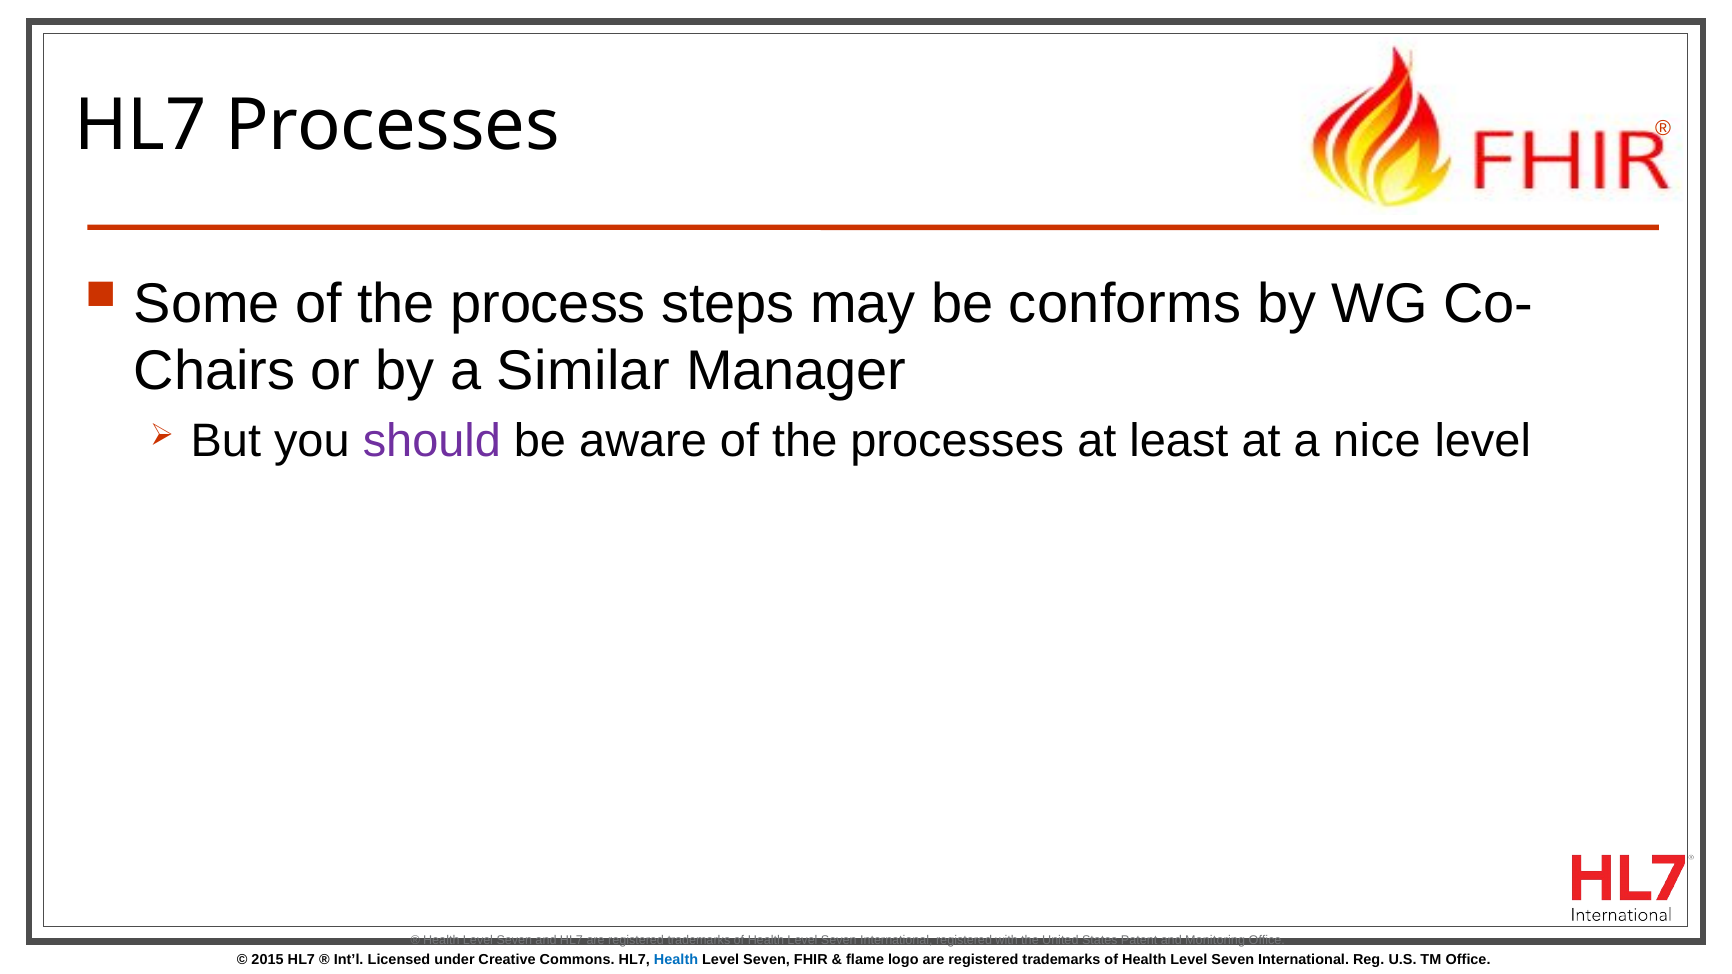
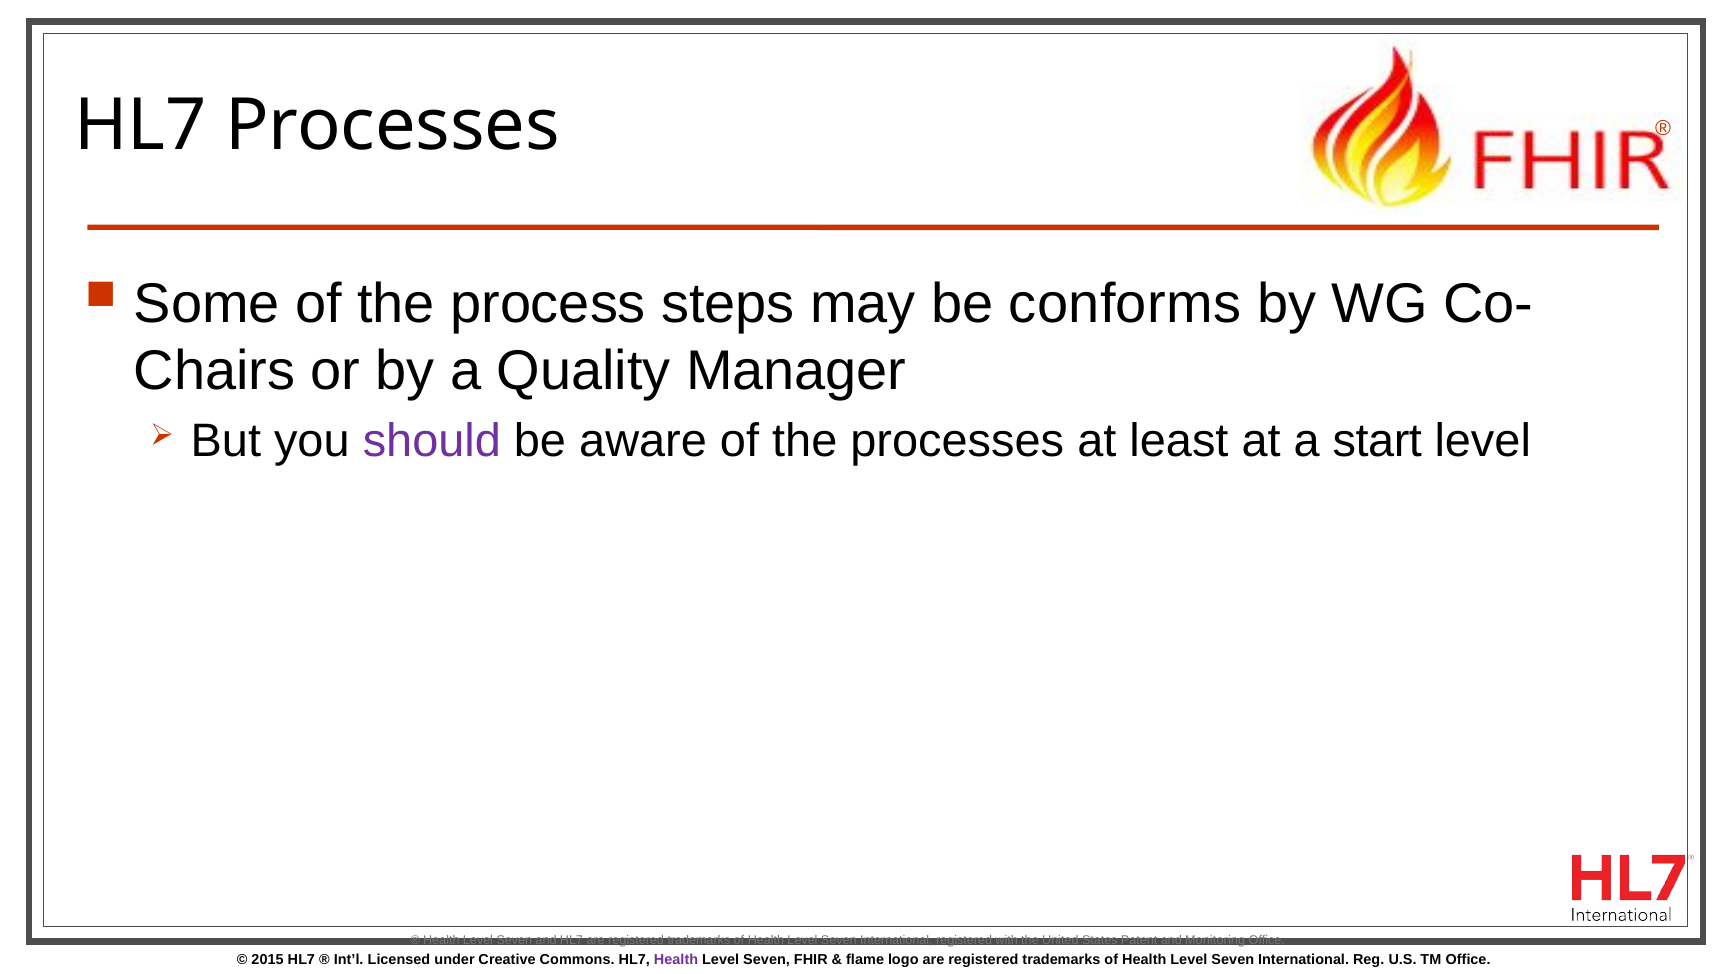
Similar: Similar -> Quality (584, 371)
nice: nice -> start (1377, 441)
Health colour: blue -> purple (676, 960)
